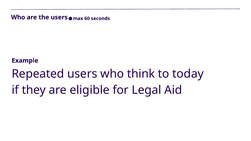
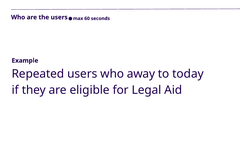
think: think -> away (141, 74)
